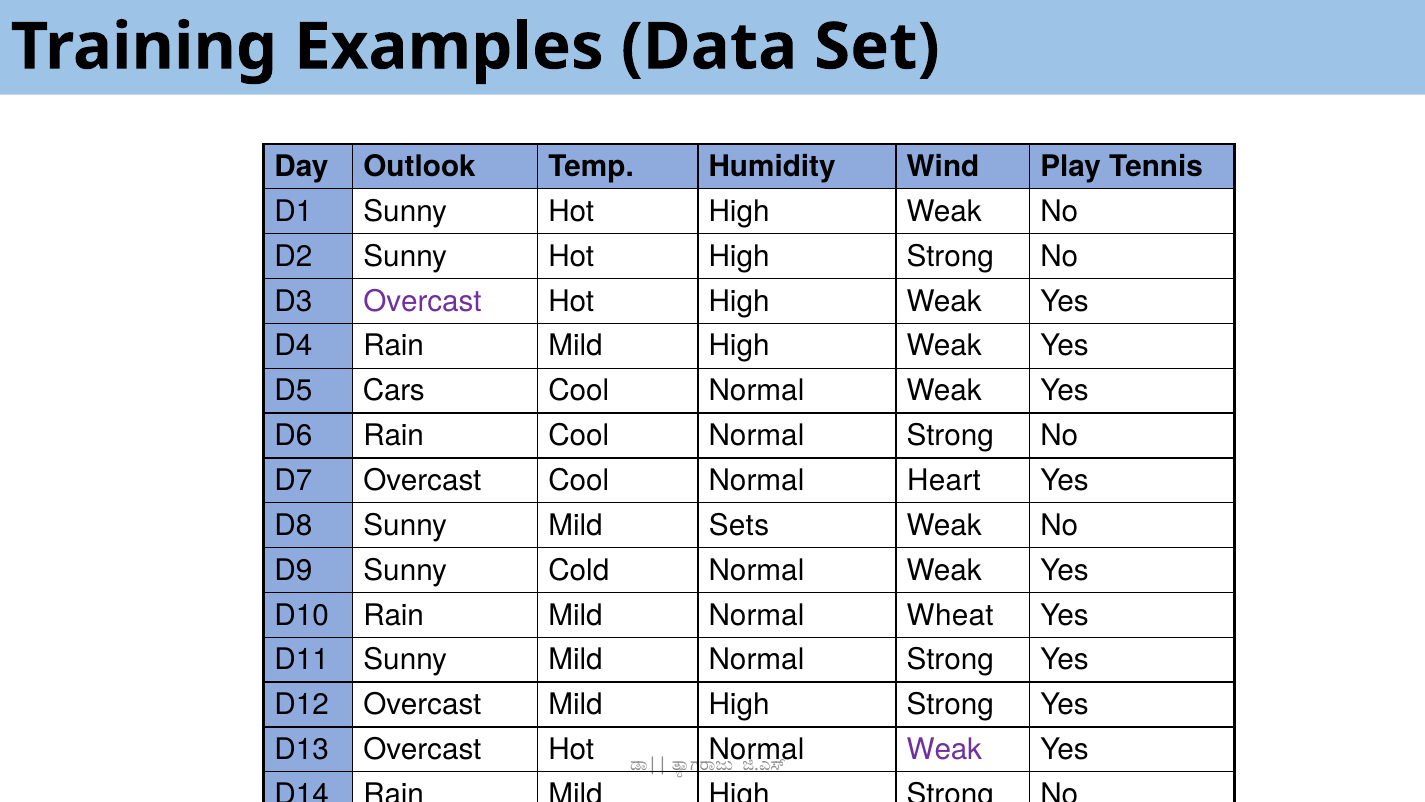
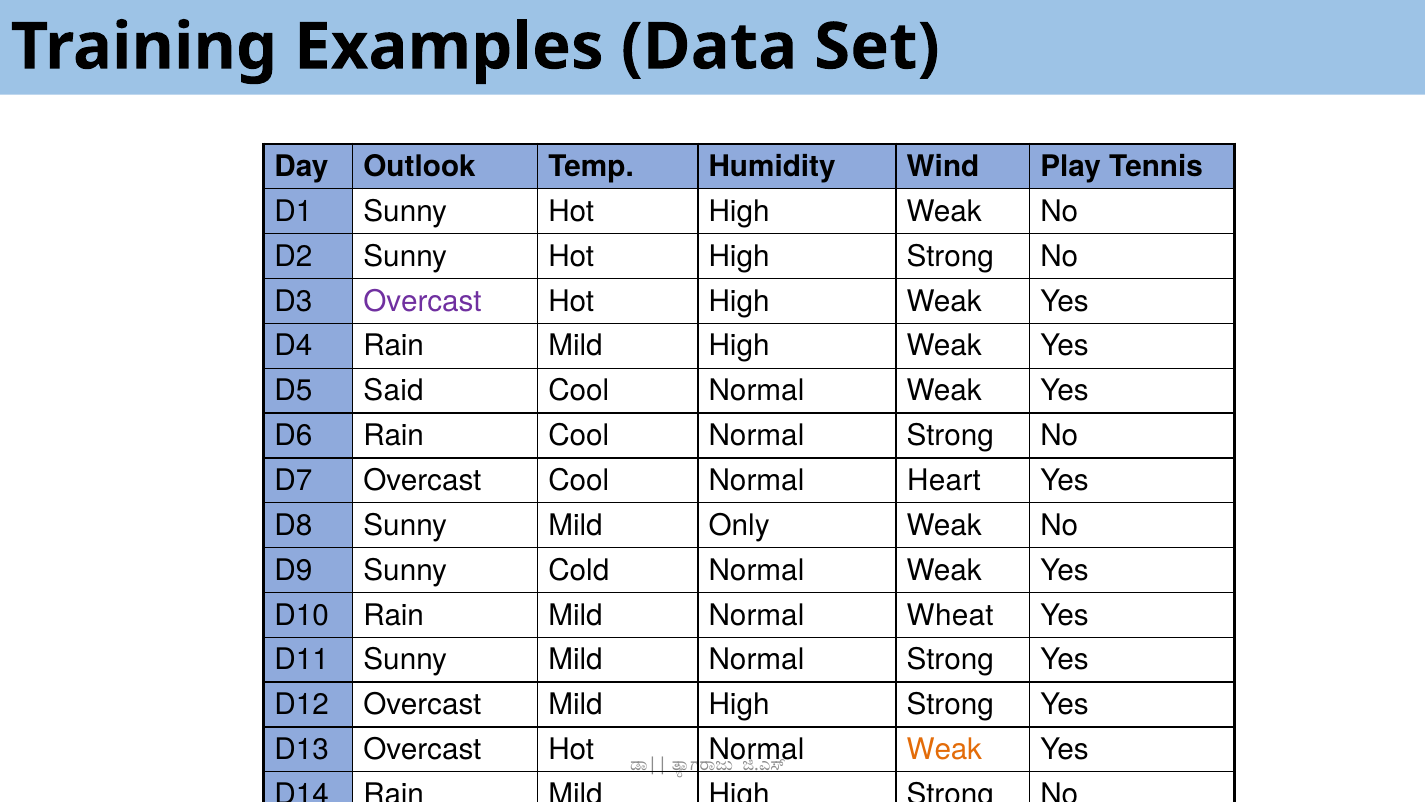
Cars: Cars -> Said (394, 391)
Sets: Sets -> Only (739, 525)
Weak colour: purple -> orange (944, 749)
